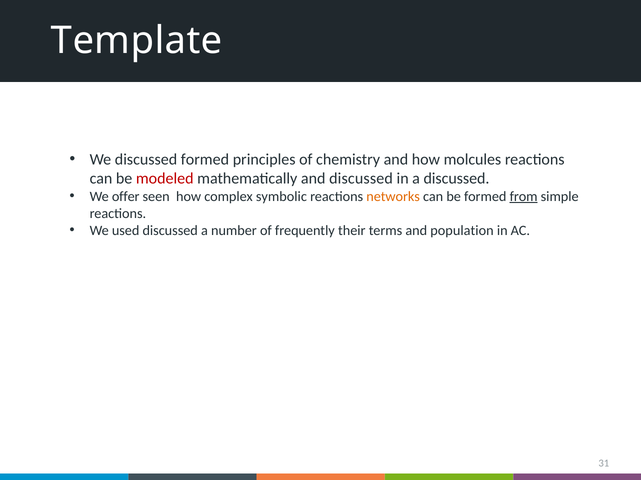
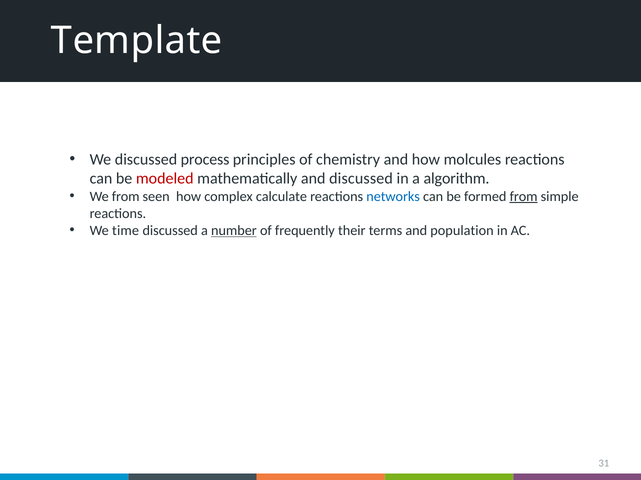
discussed formed: formed -> process (205, 160)
a discussed: discussed -> algorithm (457, 179)
We offer: offer -> from (126, 197)
symbolic: symbolic -> calculate (281, 197)
networks colour: orange -> blue (393, 197)
used: used -> time (126, 231)
number underline: none -> present (234, 231)
